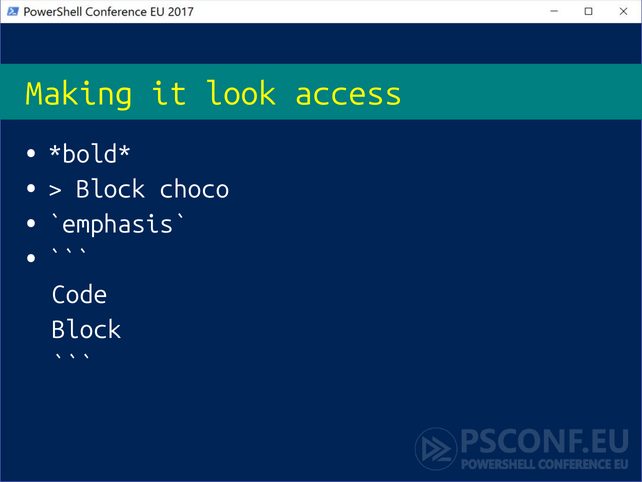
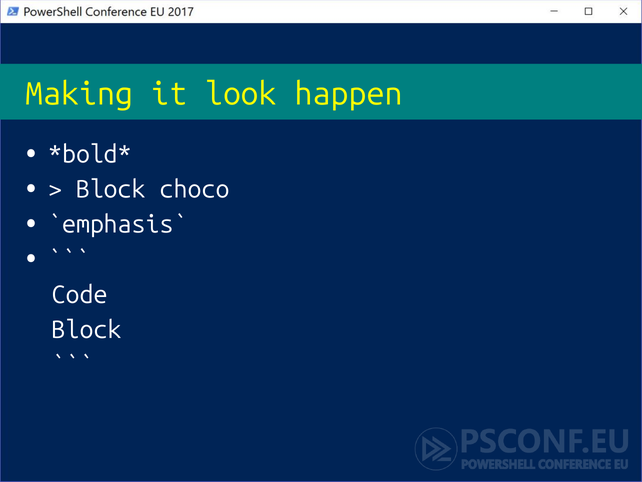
access: access -> happen (349, 94)
